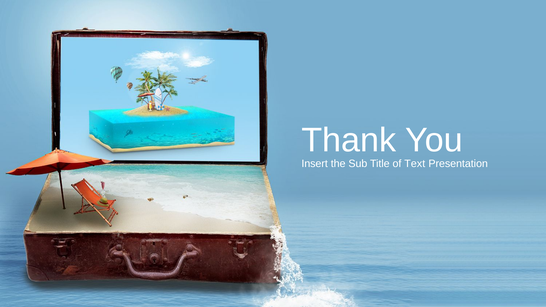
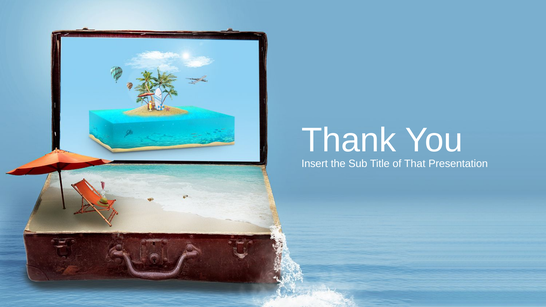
Text: Text -> That (415, 164)
